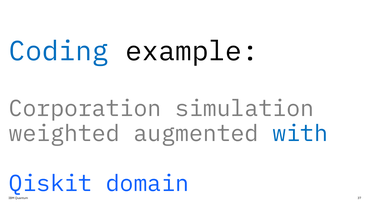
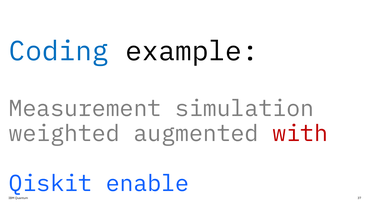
Corporation: Corporation -> Measurement (85, 109)
with colour: blue -> red (300, 134)
domain: domain -> enable (147, 184)
